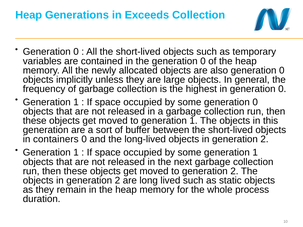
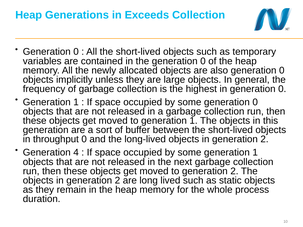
containers: containers -> throughput (56, 139)
1: 1 -> 4 (76, 153)
